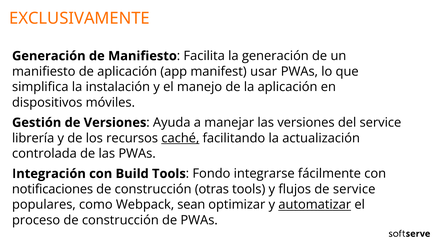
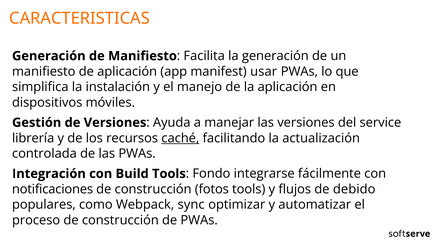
EXCLUSIVAMENTE: EXCLUSIVAMENTE -> CARACTERISTICAS (80, 18)
otras: otras -> fotos (212, 189)
de service: service -> debido (354, 189)
sean: sean -> sync (191, 204)
automatizar underline: present -> none (315, 204)
